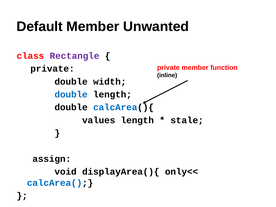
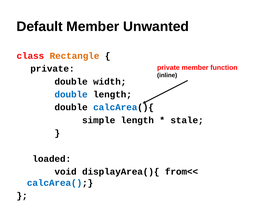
Rectangle colour: purple -> orange (75, 56)
values: values -> simple (99, 120)
assign: assign -> loaded (52, 159)
only<<: only<< -> from<< (182, 172)
